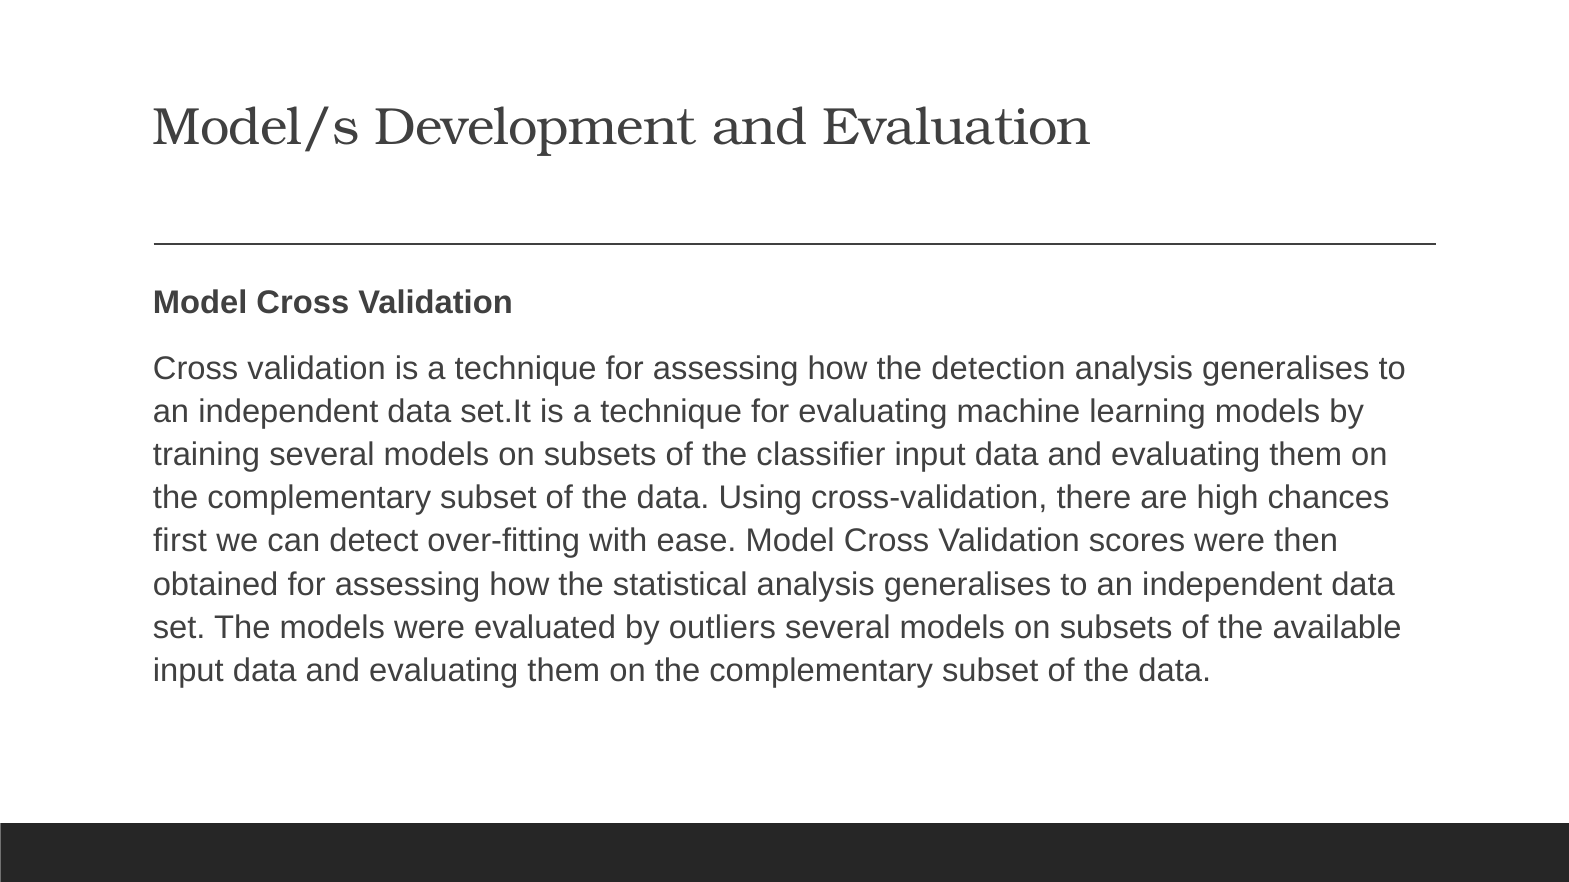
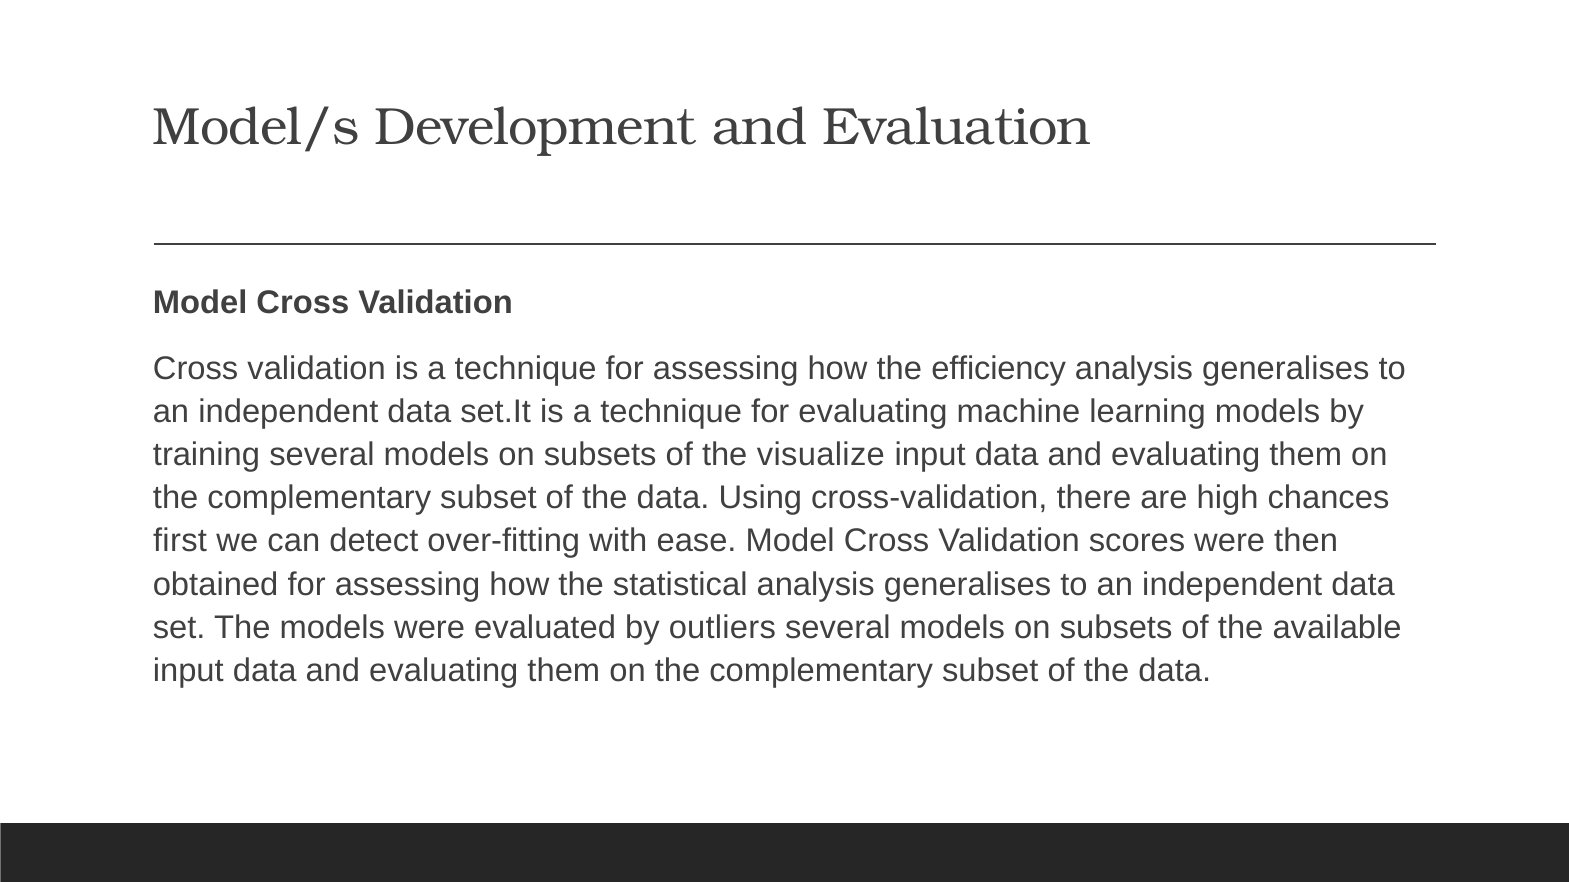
detection: detection -> efficiency (999, 369)
classifier: classifier -> visualize (821, 455)
